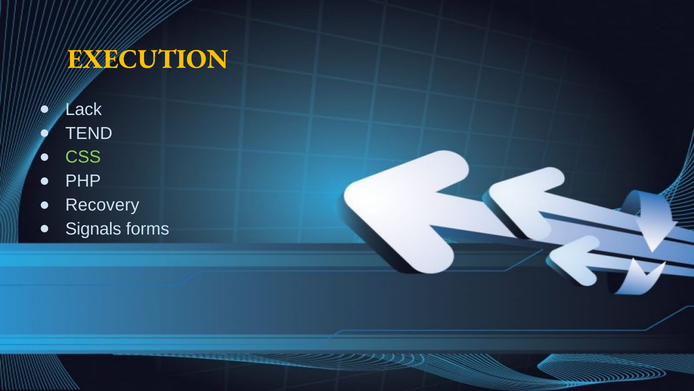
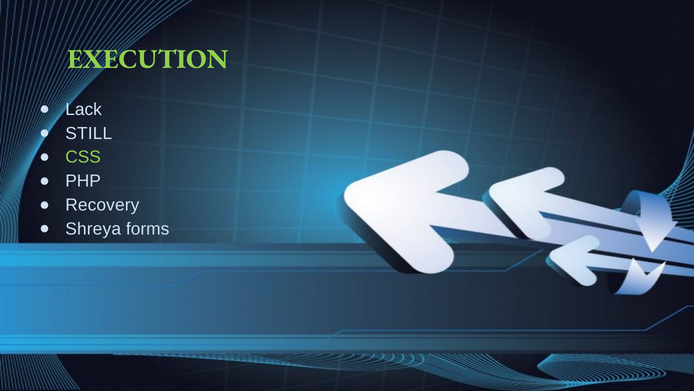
EXECUTION colour: yellow -> light green (148, 59)
TEND: TEND -> STILL (89, 133)
Signals: Signals -> Shreya (93, 229)
